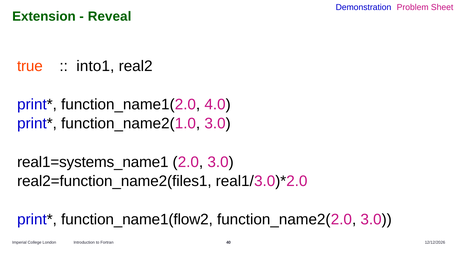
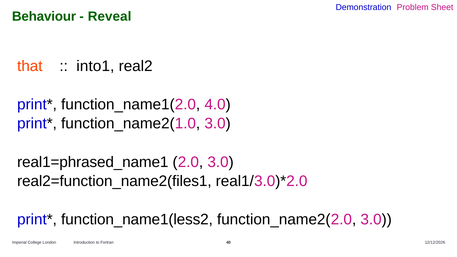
Extension: Extension -> Behaviour (44, 17)
true: true -> that (30, 66)
real1=systems_name1: real1=systems_name1 -> real1=phrased_name1 (93, 162)
function_name1(flow2: function_name1(flow2 -> function_name1(less2 (137, 220)
